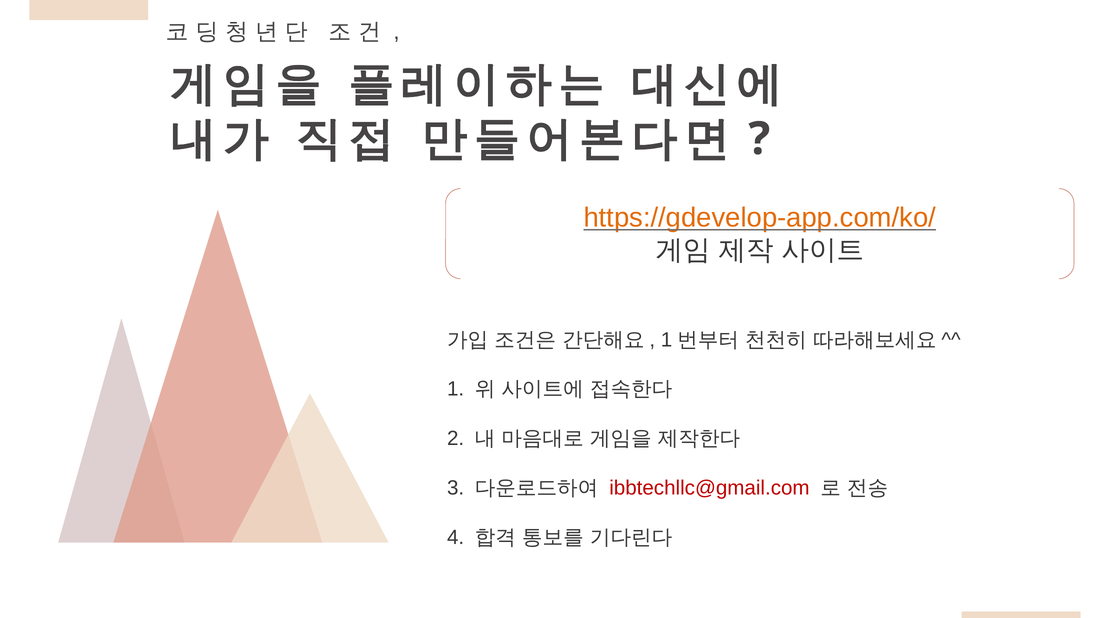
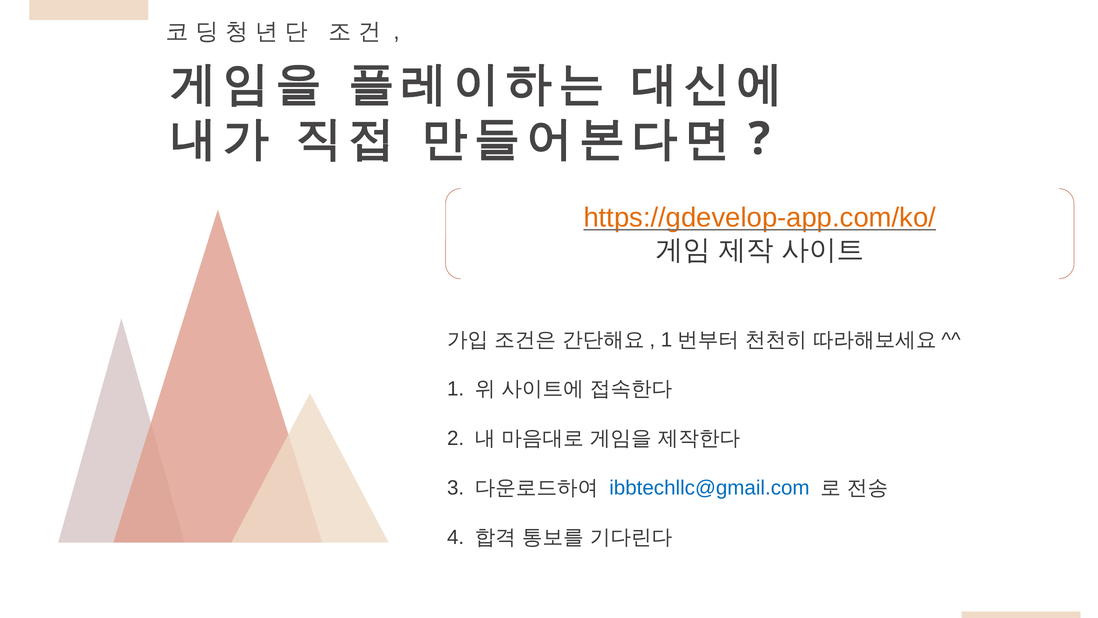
ibbtechllc@gmail.com colour: red -> blue (709, 488)
